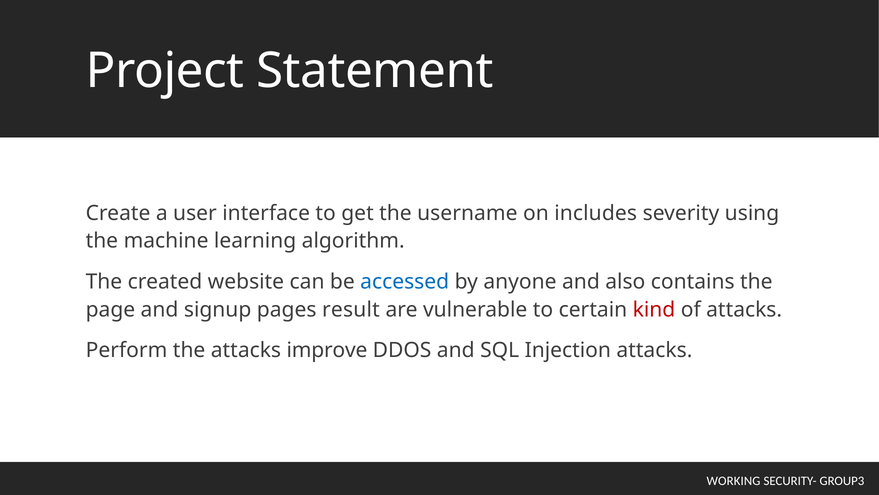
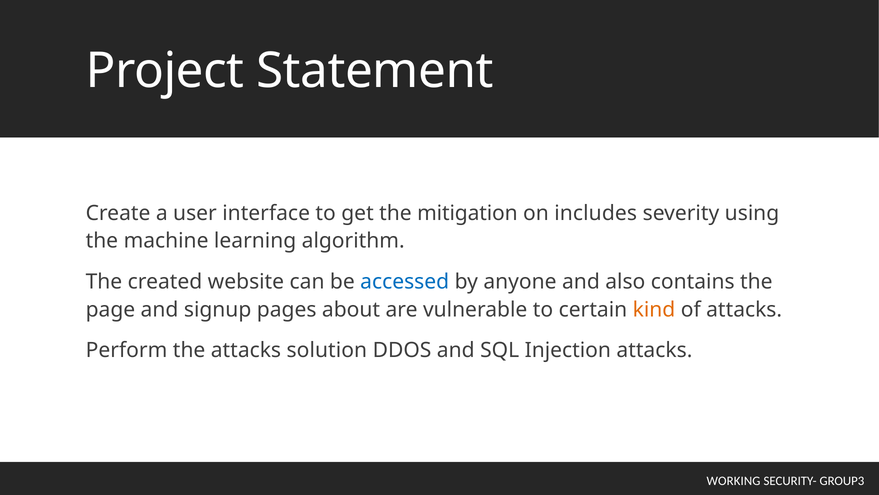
username: username -> mitigation (467, 213)
result: result -> about (351, 309)
kind colour: red -> orange (654, 309)
improve: improve -> solution (327, 350)
